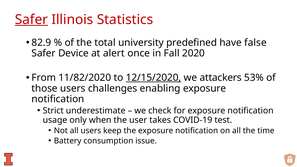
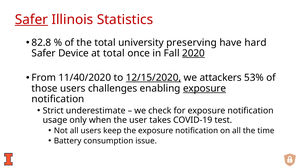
82.9: 82.9 -> 82.8 (41, 43)
predefined: predefined -> preserving (192, 43)
false: false -> hard (255, 43)
at alert: alert -> total (114, 53)
2020 underline: none -> present (193, 53)
11/82/2020: 11/82/2020 -> 11/40/2020 (85, 78)
exposure underline: none -> present (205, 88)
